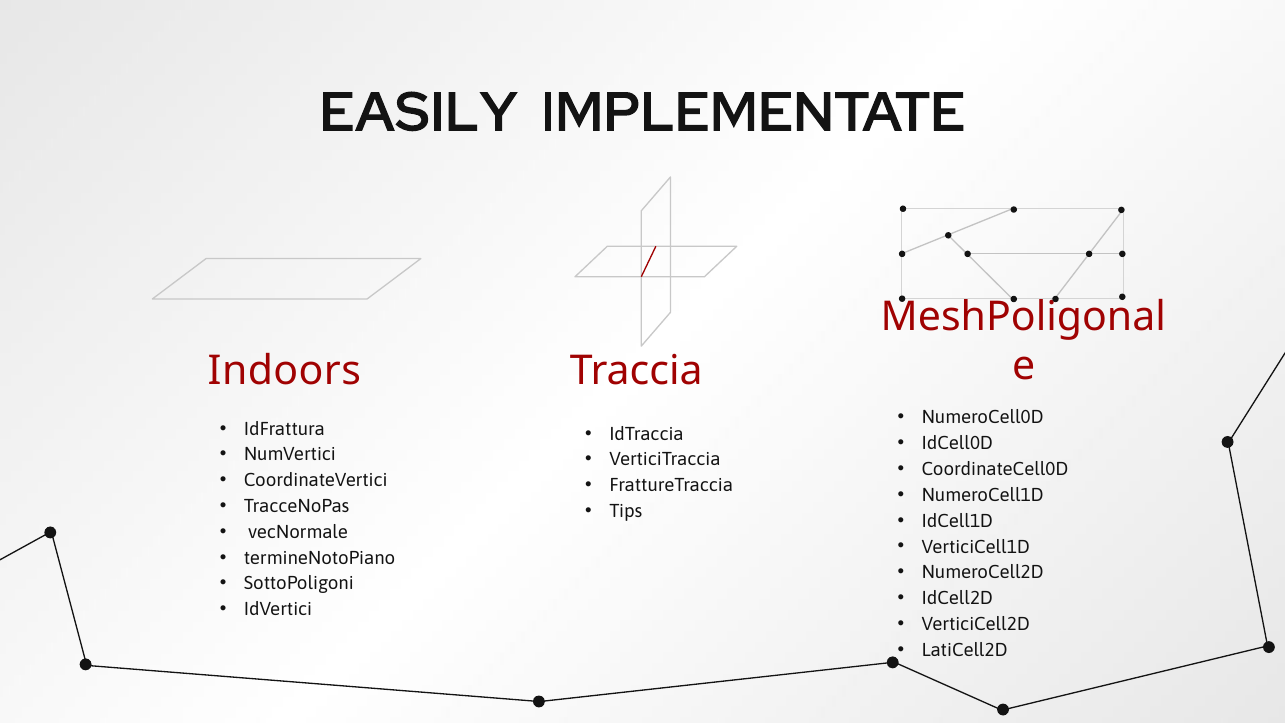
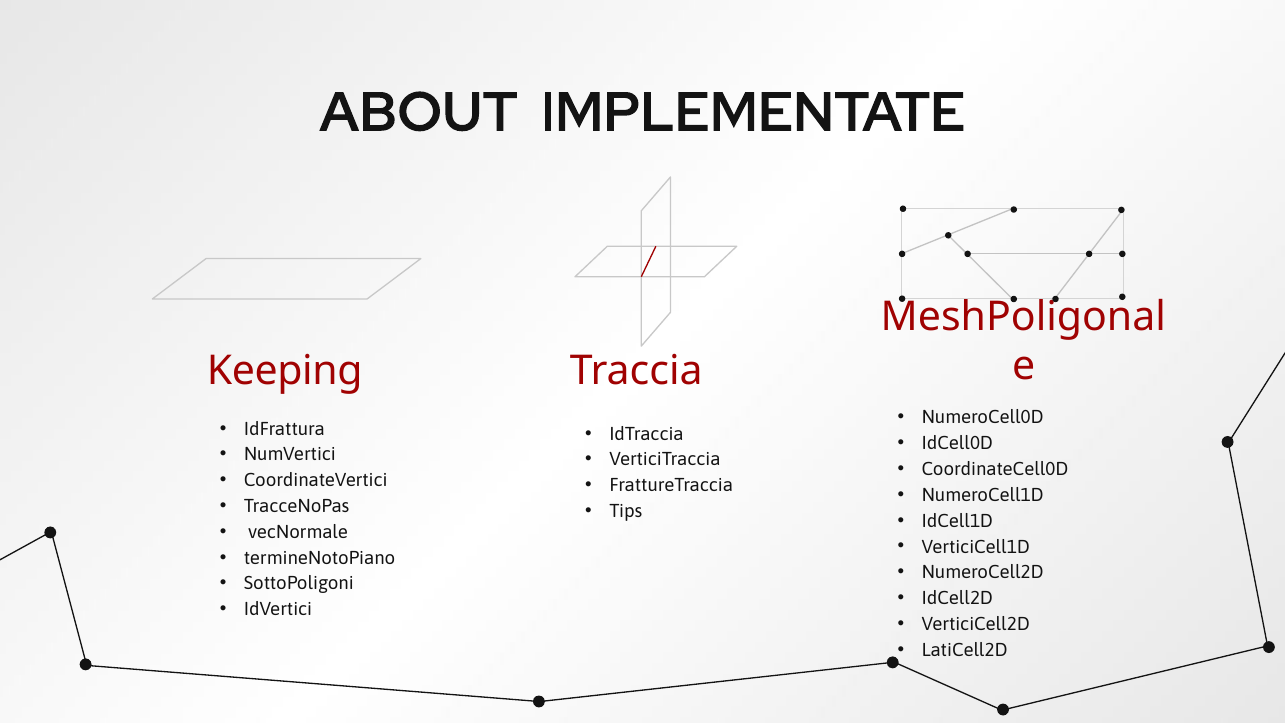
EASILY: EASILY -> ABOUT (419, 112)
Indoors: Indoors -> Keeping (285, 371)
